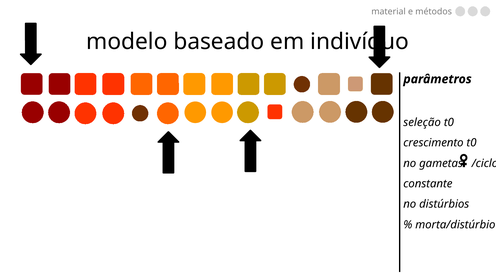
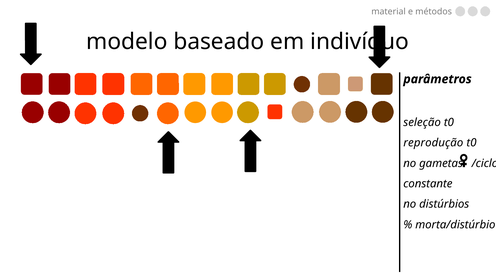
crescimento: crescimento -> reprodução (433, 143)
